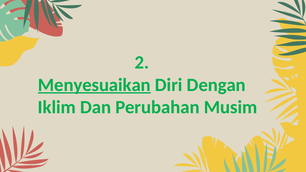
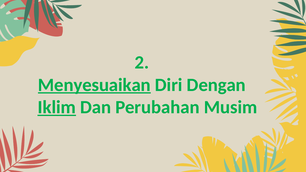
Iklim underline: none -> present (57, 107)
